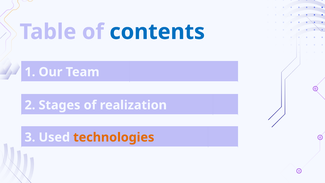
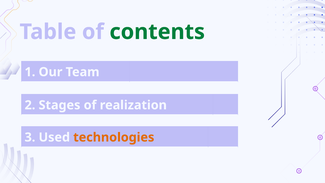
contents colour: blue -> green (157, 32)
